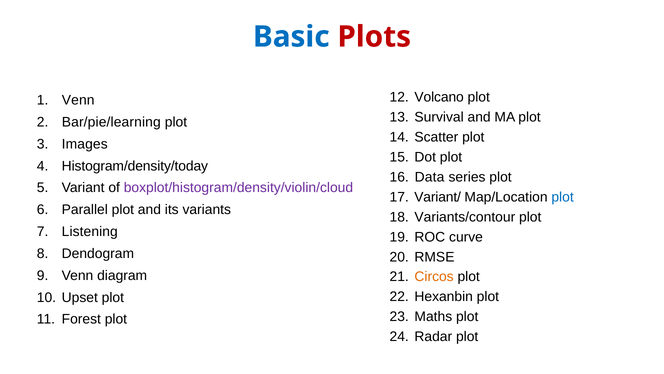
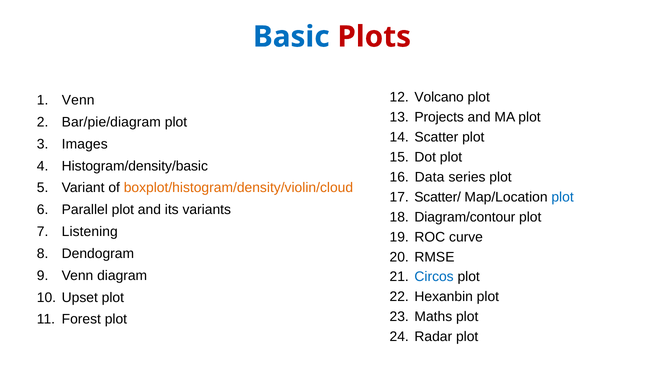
Survival: Survival -> Projects (439, 117)
Bar/pie/learning: Bar/pie/learning -> Bar/pie/diagram (111, 122)
Histogram/density/today: Histogram/density/today -> Histogram/density/basic (135, 166)
boxplot/histogram/density/violin/cloud colour: purple -> orange (238, 188)
Variant/: Variant/ -> Scatter/ (438, 197)
Variants/contour: Variants/contour -> Diagram/contour (465, 217)
Circos colour: orange -> blue (434, 277)
